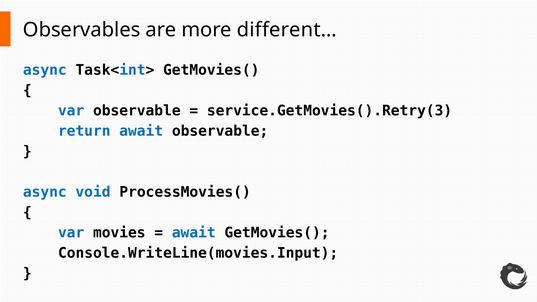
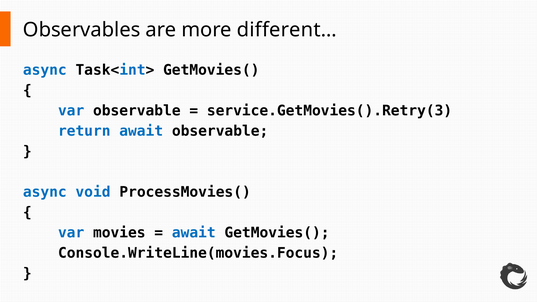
Console.WriteLine(movies.Input: Console.WriteLine(movies.Input -> Console.WriteLine(movies.Focus (198, 253)
